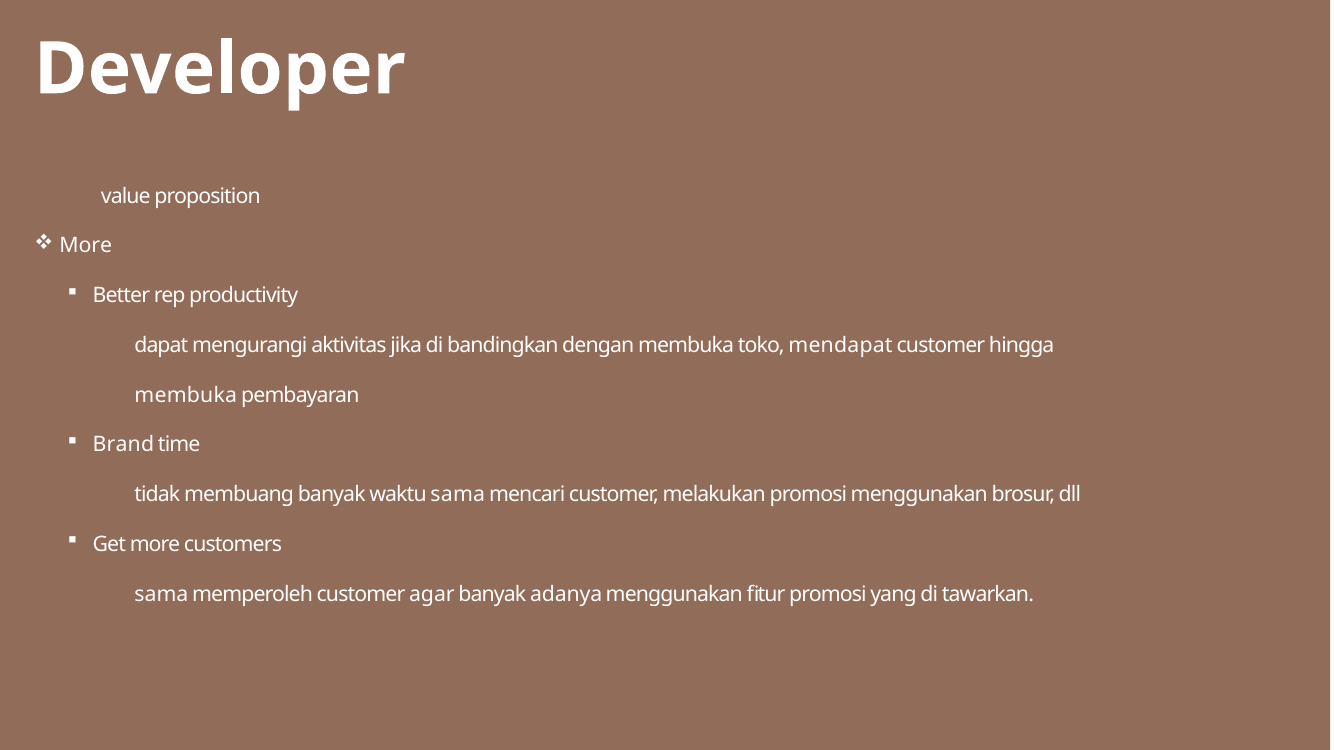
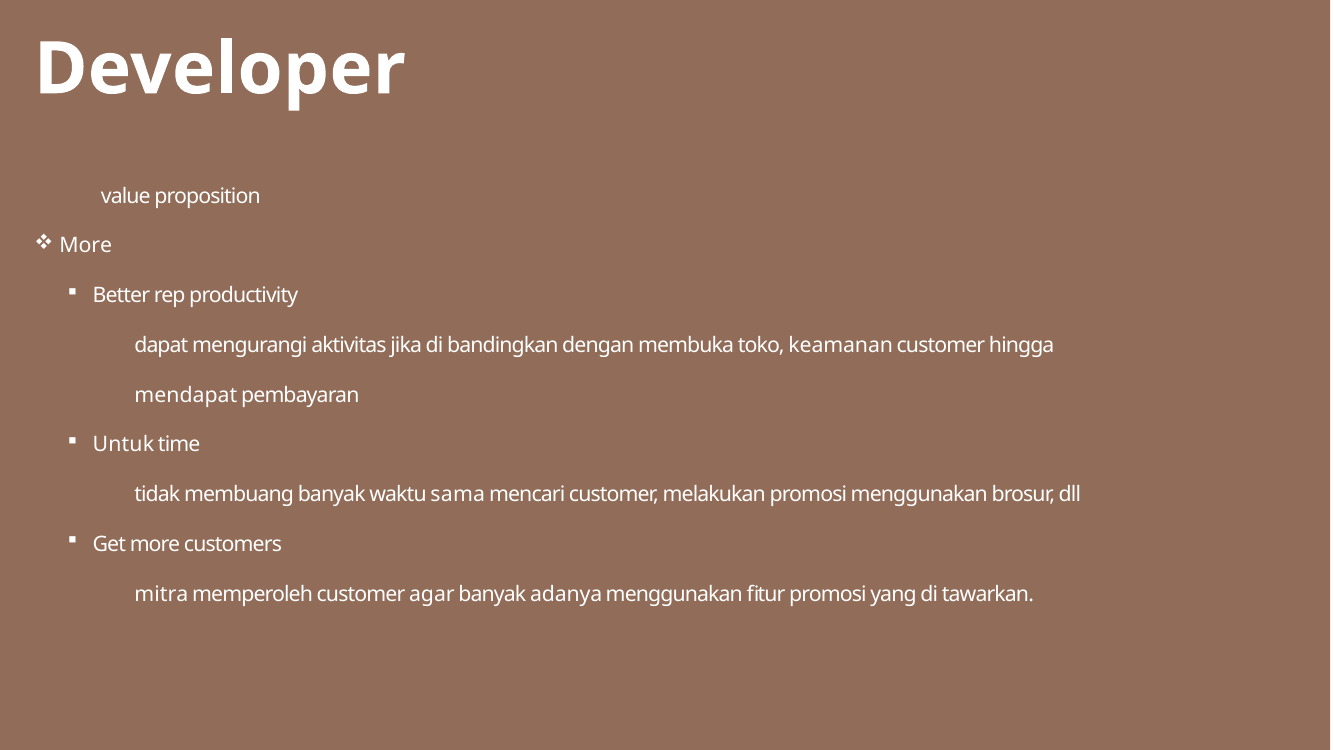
mendapat: mendapat -> keamanan (841, 346)
membuka: membuka -> mendapat (186, 395)
Brand: Brand -> Untuk (123, 445)
sama: sama -> mitra (161, 594)
